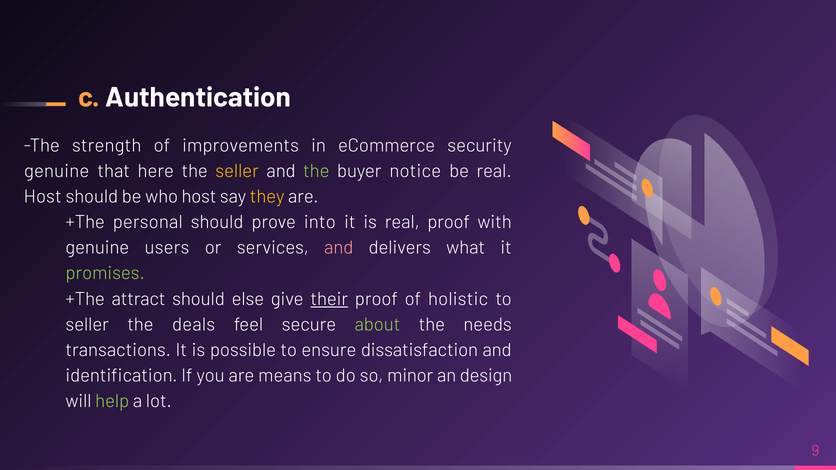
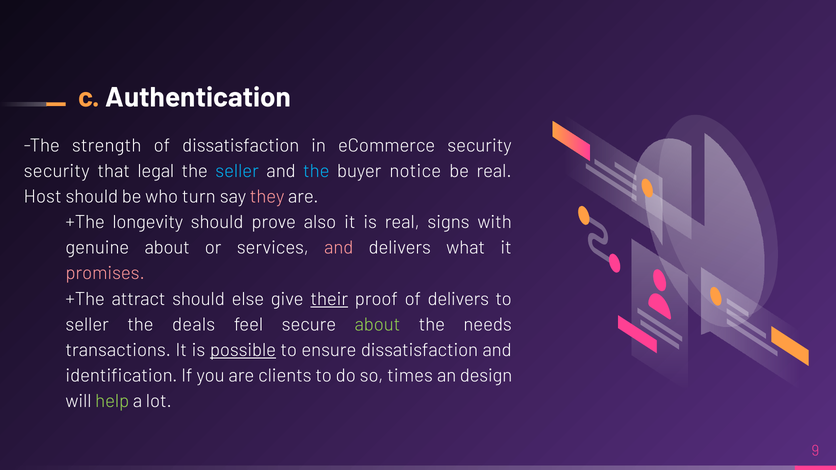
of improvements: improvements -> dissatisfaction (241, 145)
genuine: genuine -> security (57, 171)
here: here -> legal (156, 171)
seller colour: yellow -> light blue (237, 171)
the colour: light green -> light blue (316, 171)
who host: host -> turn (199, 197)
they colour: yellow -> pink (267, 197)
personal: personal -> longevity (148, 222)
into: into -> also (320, 222)
real proof: proof -> signs (449, 222)
genuine users: users -> about (167, 248)
promises colour: light green -> pink (105, 274)
of holistic: holistic -> delivers (458, 299)
possible underline: none -> present (243, 350)
means: means -> clients (285, 376)
minor: minor -> times (410, 376)
